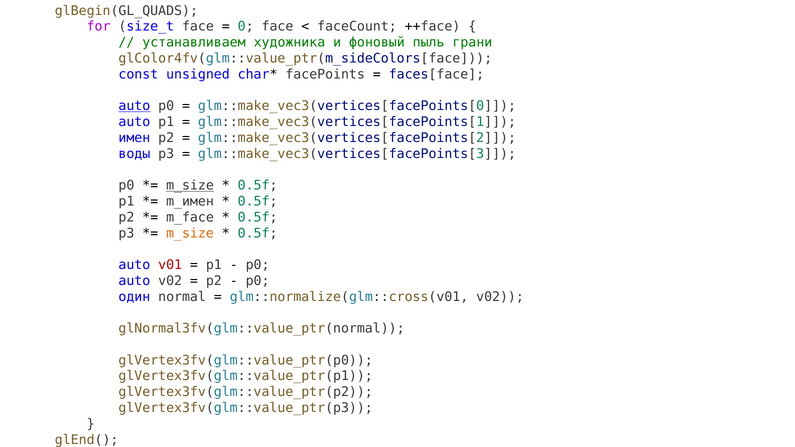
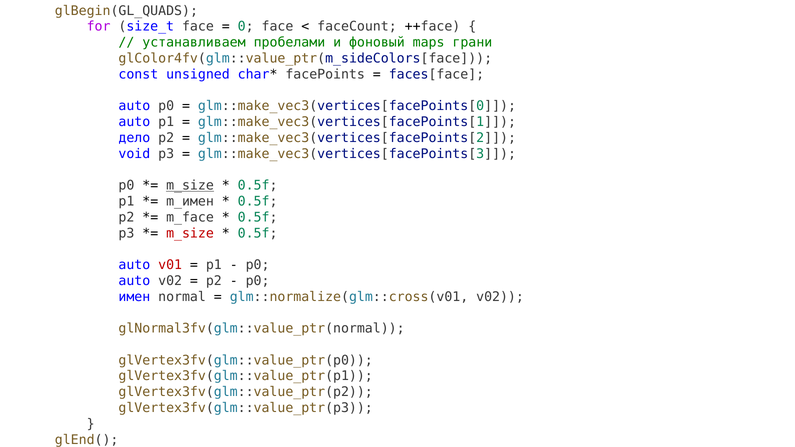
художника: художника -> пробелами (289, 43)
пыль: пыль -> maps (429, 43)
auto underline: present -> none (134, 106)
имен: имен -> дело (134, 138)
воды: воды -> void (134, 154)
m_size colour: orange -> red (190, 233)
один: один -> имен (134, 297)
